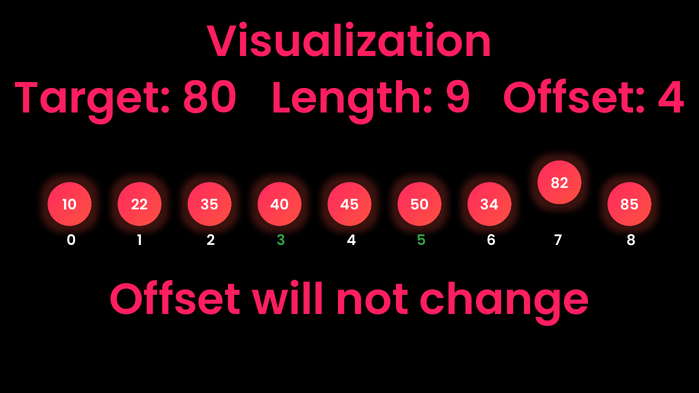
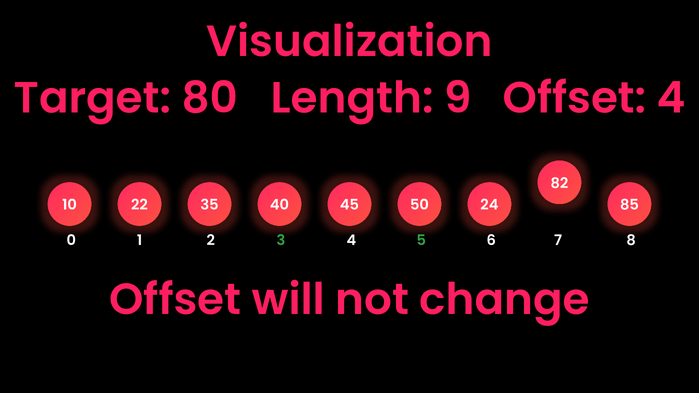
34: 34 -> 24 (489, 205)
